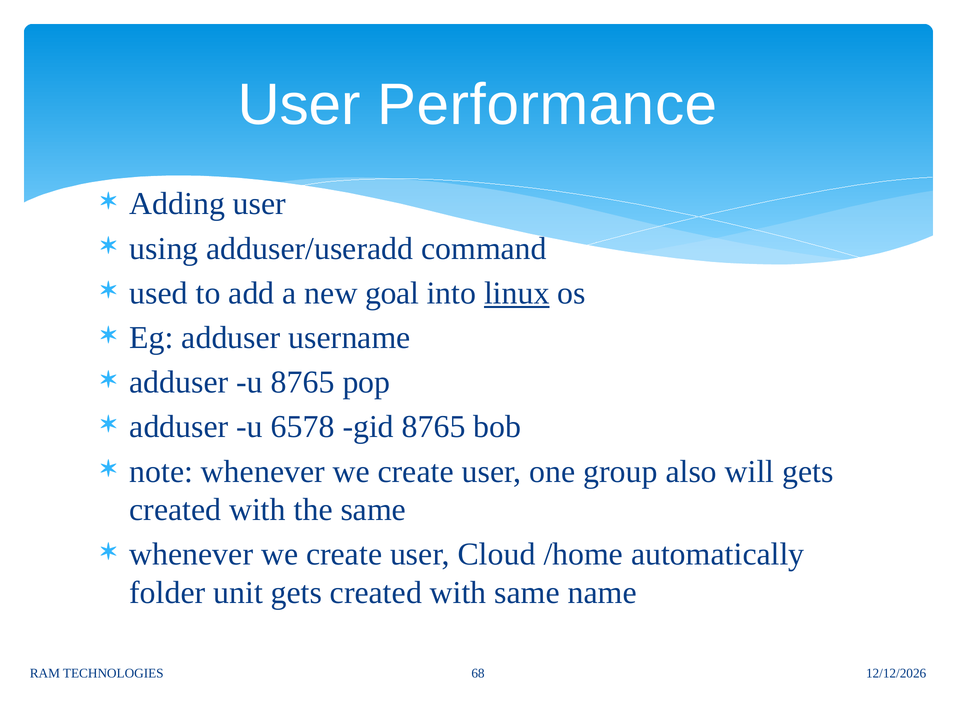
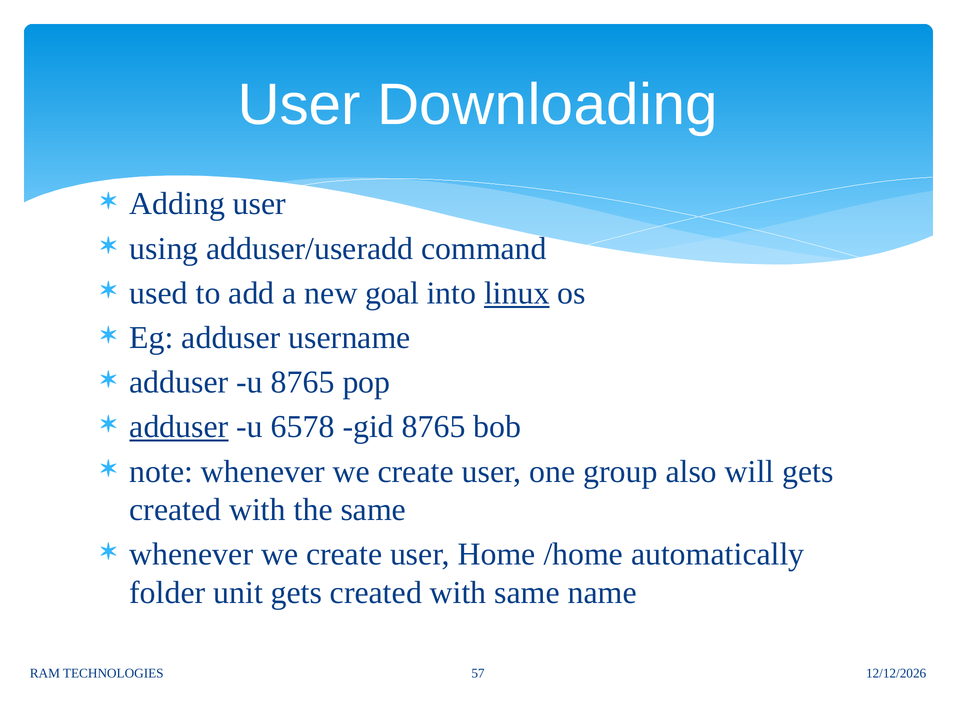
Performance: Performance -> Downloading (547, 105)
adduser underline: none -> present (179, 427)
Cloud: Cloud -> Home (497, 554)
68: 68 -> 57 (478, 673)
